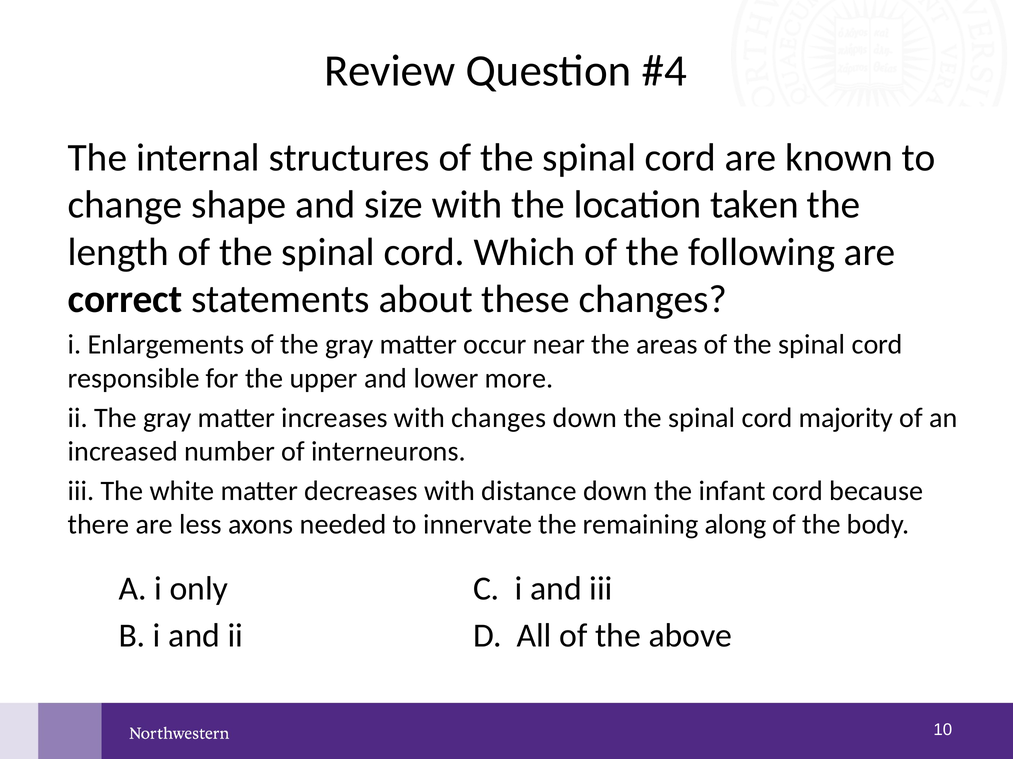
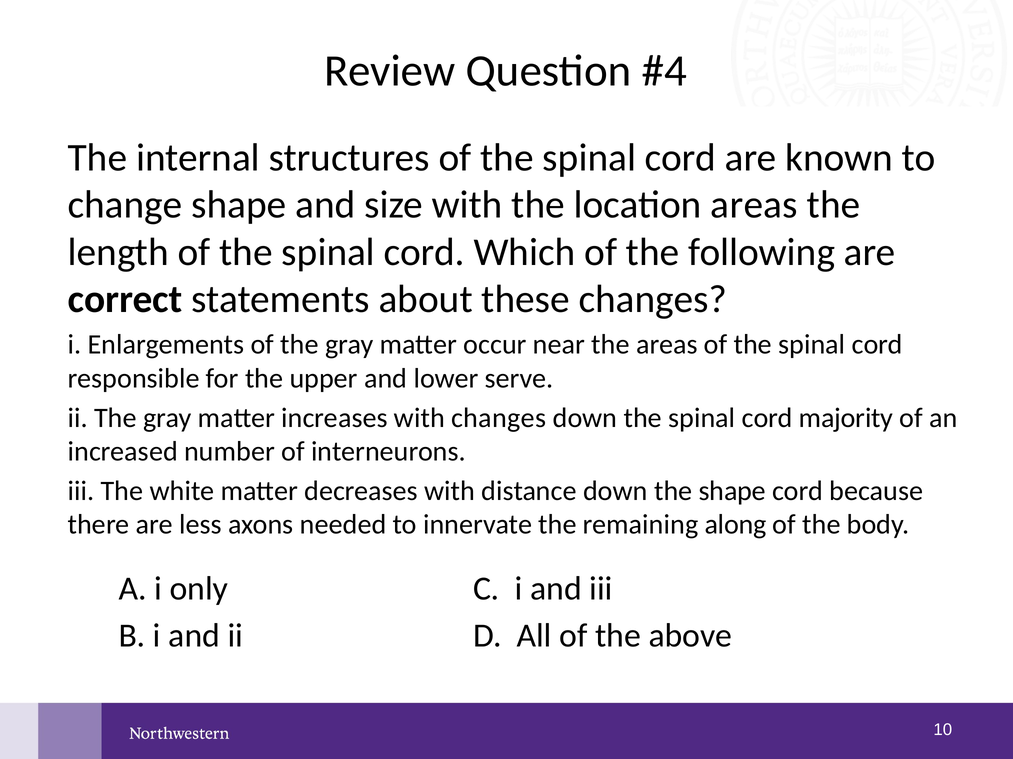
location taken: taken -> areas (754, 205)
more: more -> serve (519, 379)
the infant: infant -> shape (732, 491)
